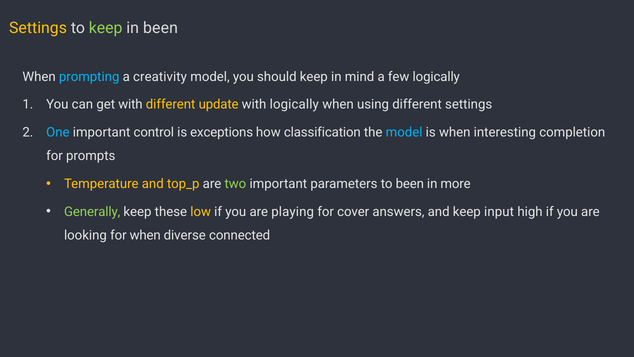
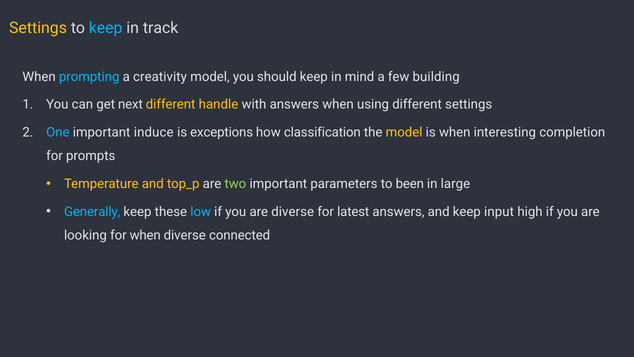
keep colour: light green -> light blue (106, 28)
in been: been -> track (161, 28)
few logically: logically -> building (436, 77)
get with: with -> next (130, 104)
update: update -> handle (219, 104)
with logically: logically -> answers (294, 104)
control: control -> induce (154, 132)
model colour: light blue -> yellow (404, 132)
more: more -> large (455, 184)
Generally colour: light green -> light blue (92, 211)
low colour: yellow -> light blue (201, 211)
are playing: playing -> diverse (293, 211)
cover: cover -> latest (353, 211)
